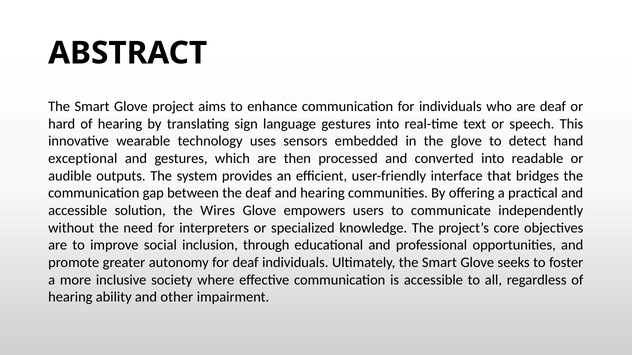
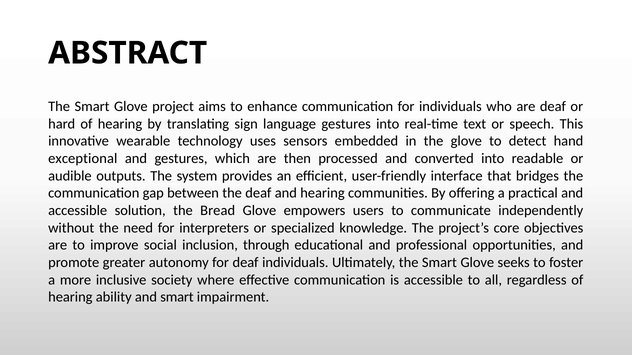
Wires: Wires -> Bread (218, 211)
and other: other -> smart (177, 298)
